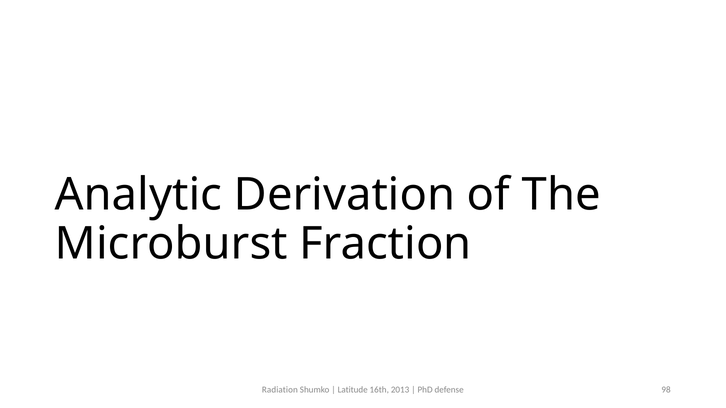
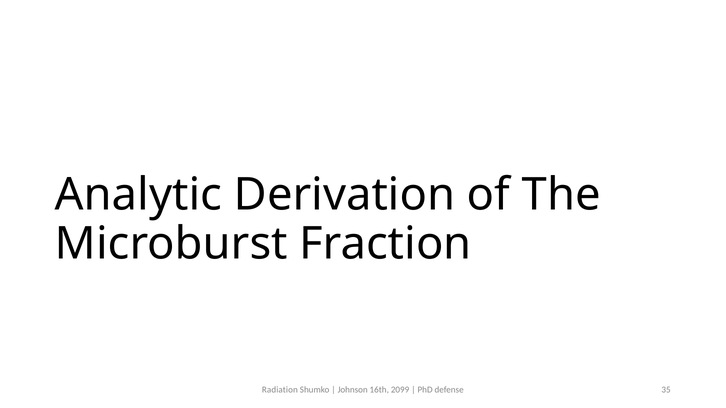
Latitude: Latitude -> Johnson (353, 390)
2013: 2013 -> 2099 (400, 390)
98: 98 -> 35 (666, 390)
